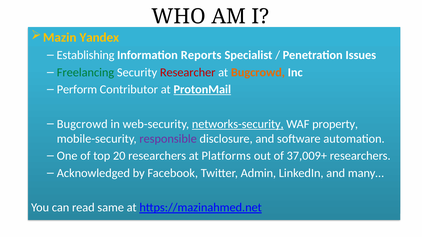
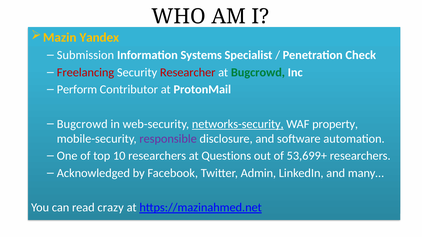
Establishing: Establishing -> Submission (85, 55)
Reports: Reports -> Systems (201, 55)
Issues: Issues -> Check (361, 55)
Freelancing colour: green -> red (86, 72)
Bugcrowd colour: orange -> green (258, 72)
ProtonMail underline: present -> none (202, 90)
20: 20 -> 10 (119, 156)
Platforms: Platforms -> Questions (226, 156)
37,009+: 37,009+ -> 53,699+ (307, 156)
same: same -> crazy (111, 208)
